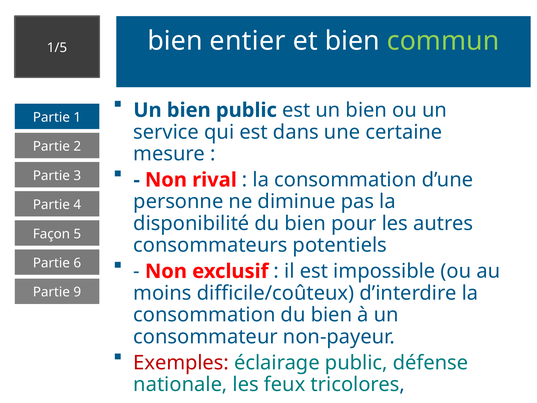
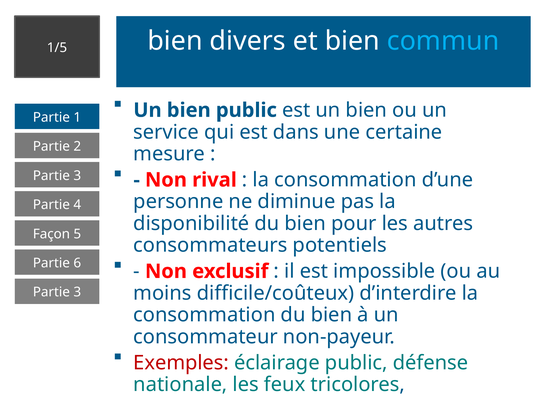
entier: entier -> divers (248, 41)
commun colour: light green -> light blue (443, 41)
9: 9 -> 3 (77, 292)
